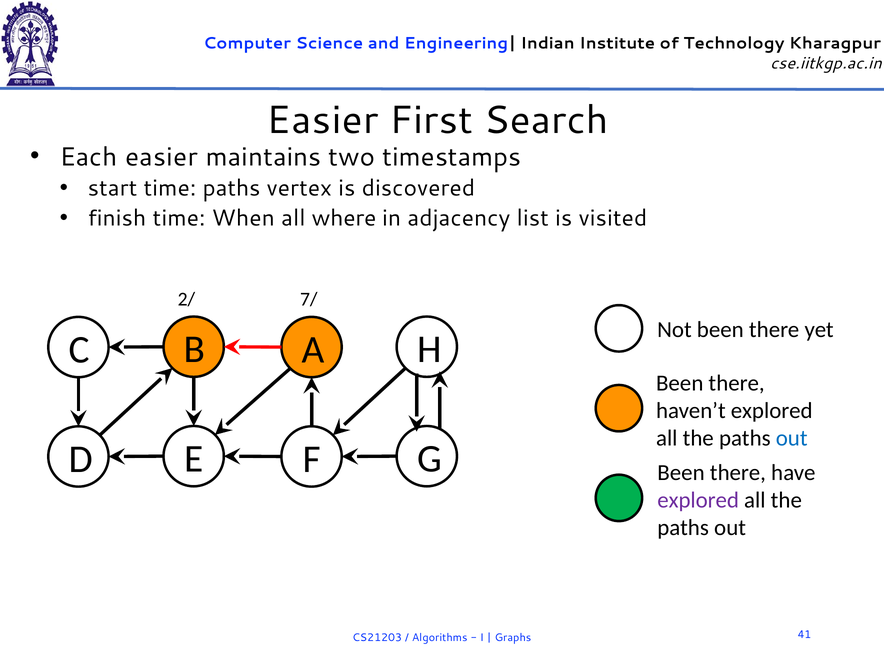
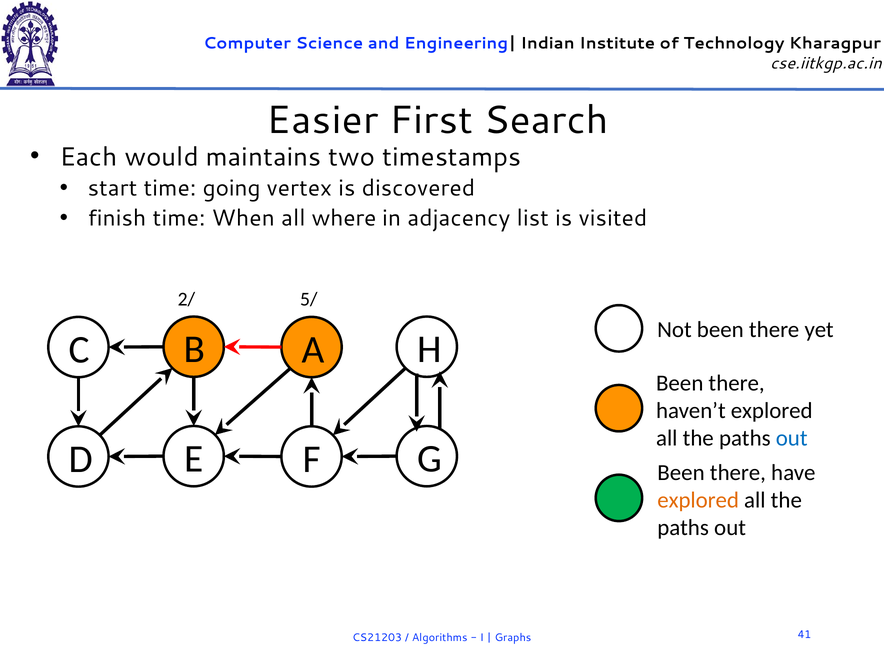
Each easier: easier -> would (162, 157)
time paths: paths -> going (232, 188)
7/: 7/ -> 5/ (309, 299)
explored colour: purple -> orange (698, 500)
